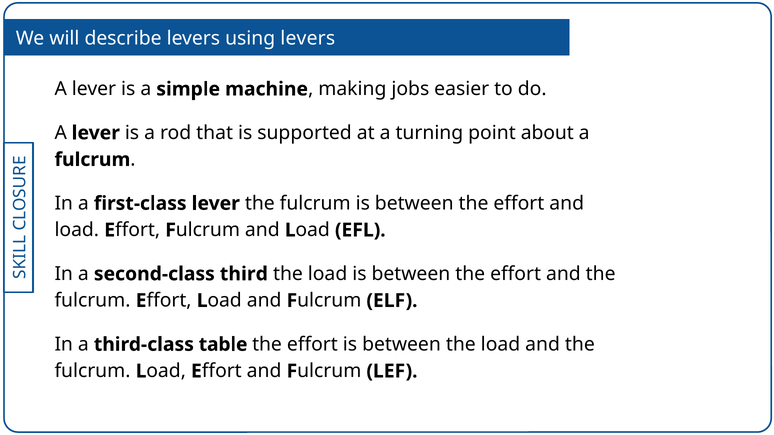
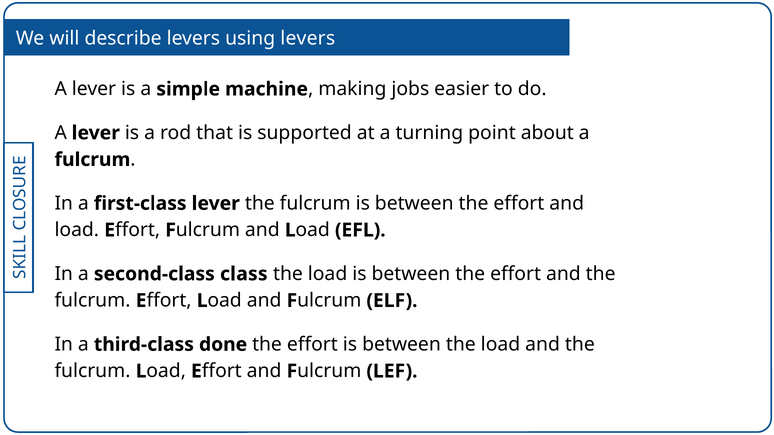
third: third -> class (244, 274)
table: table -> done (223, 345)
